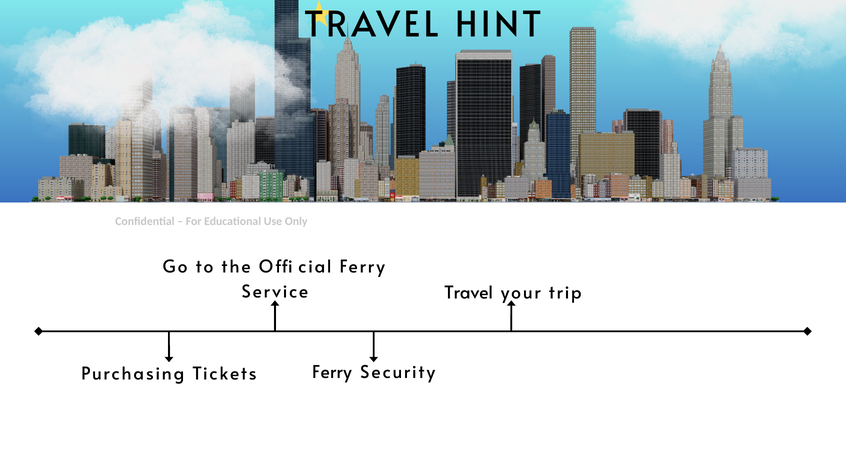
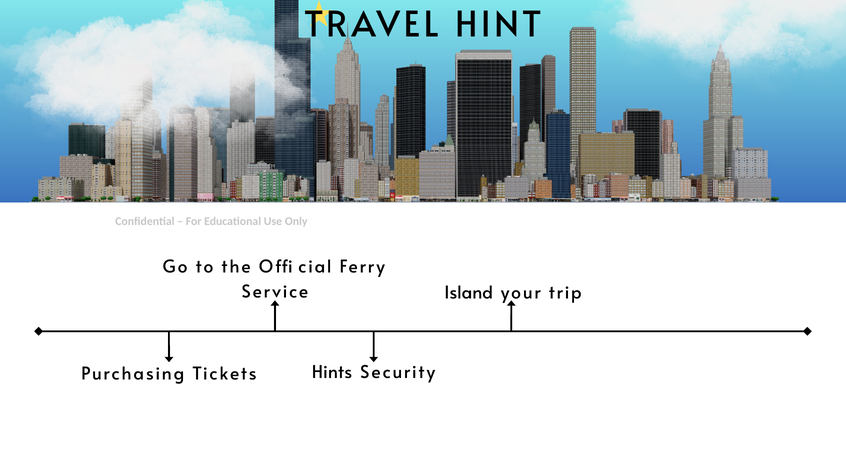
Service Travel: Travel -> Island (469, 293)
Tickets Ferry: Ferry -> Hints (332, 372)
